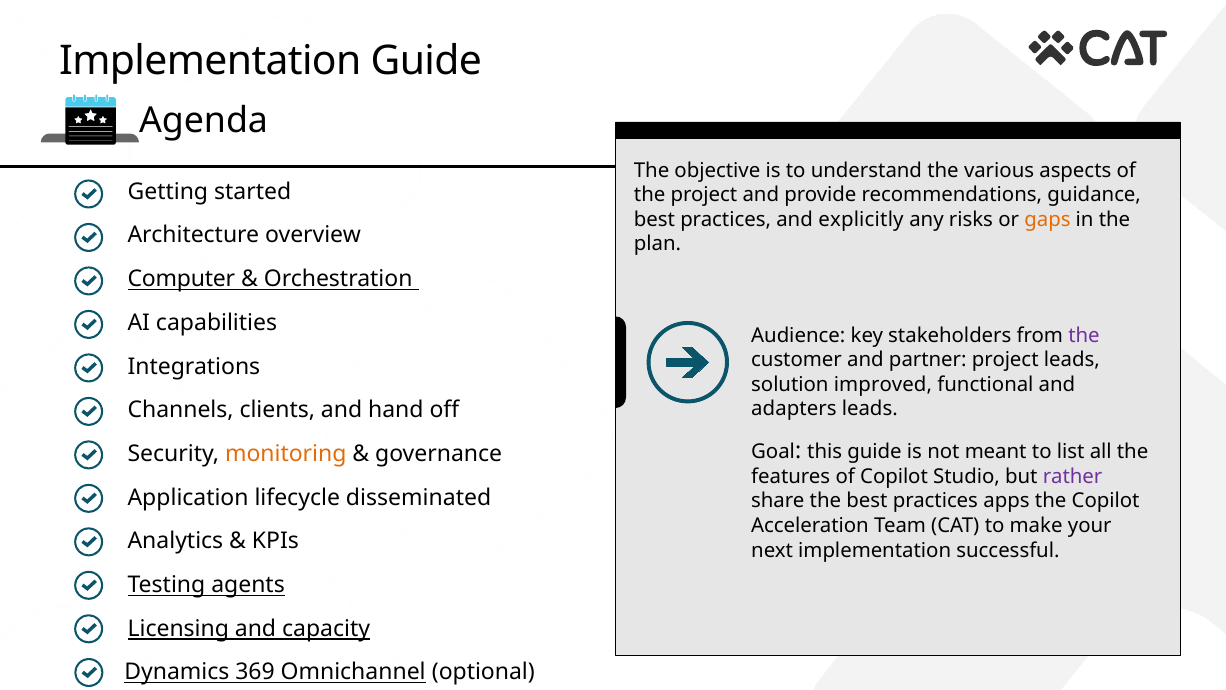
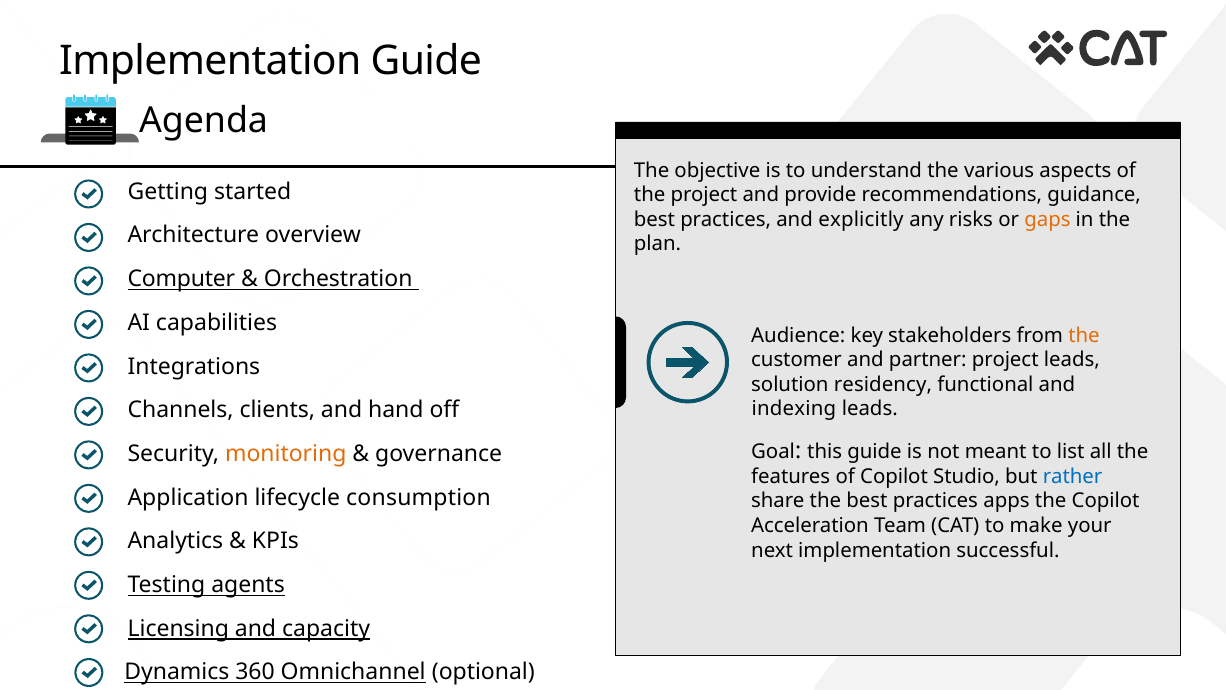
the colour: purple -> orange (1084, 336)
improved: improved -> residency (883, 385)
adapters: adapters -> indexing (794, 409)
rather colour: purple -> blue (1073, 476)
disseminated: disseminated -> consumption (418, 497)
369: 369 -> 360 (255, 672)
